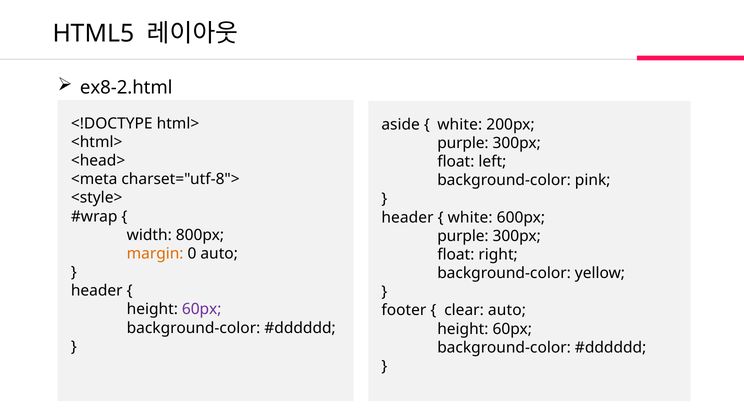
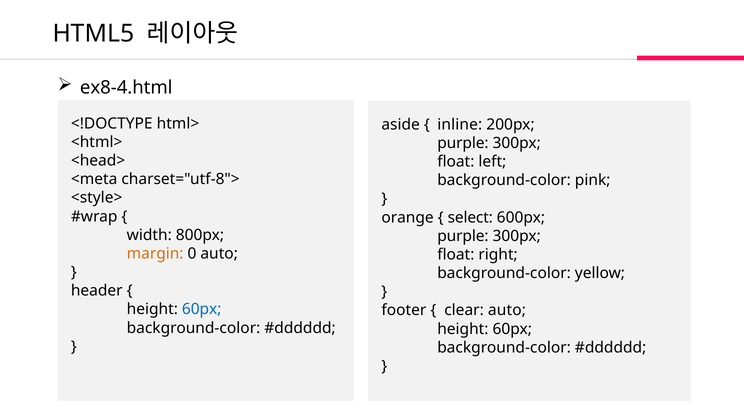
ex8-2.html: ex8-2.html -> ex8-4.html (126, 88)
white: white -> inline (460, 125)
header: header -> orange (408, 218)
white: white -> select (470, 218)
60px colour: purple -> blue (202, 310)
